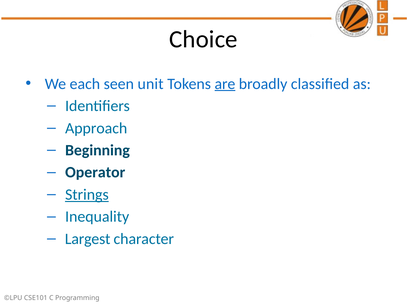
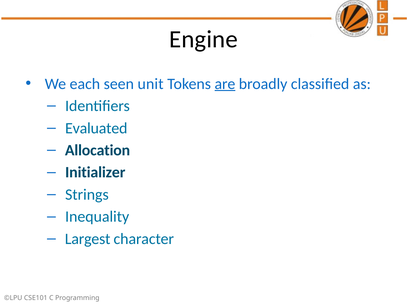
Choice: Choice -> Engine (203, 39)
Approach: Approach -> Evaluated (96, 128)
Beginning: Beginning -> Allocation (98, 150)
Operator: Operator -> Initializer (95, 173)
Strings underline: present -> none (87, 195)
